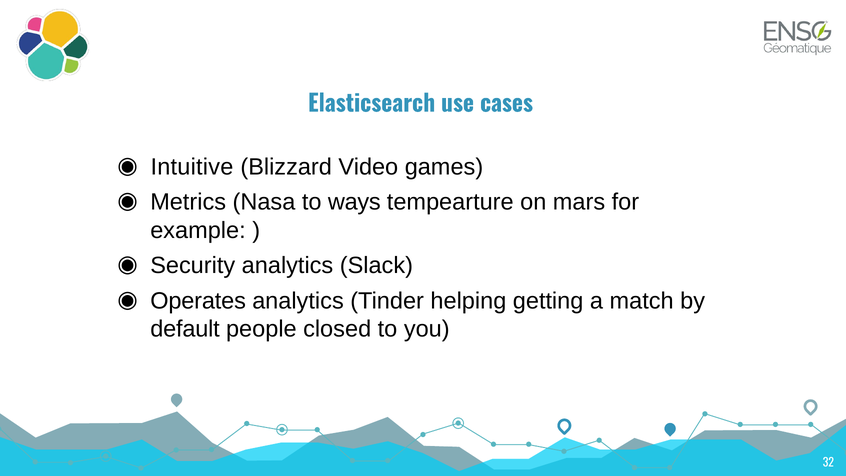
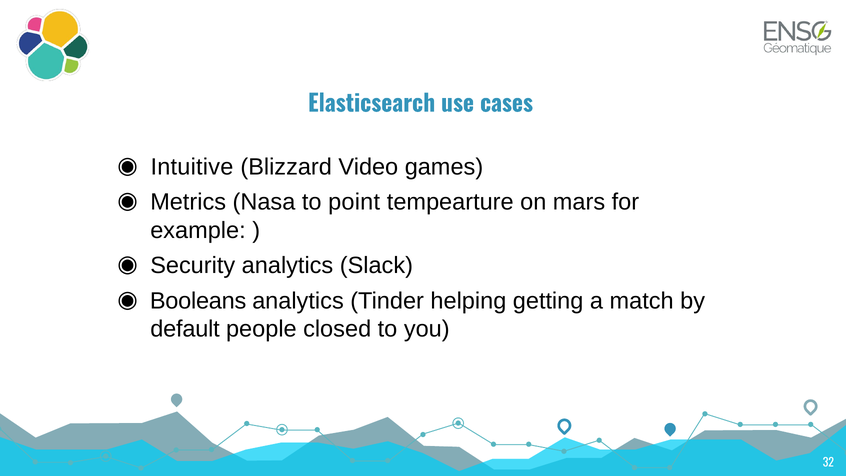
ways: ways -> point (354, 202)
Operates: Operates -> Booleans (198, 301)
